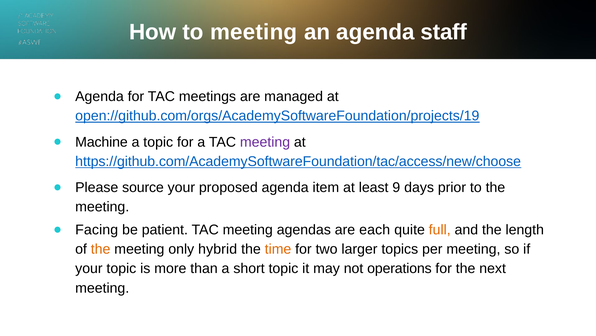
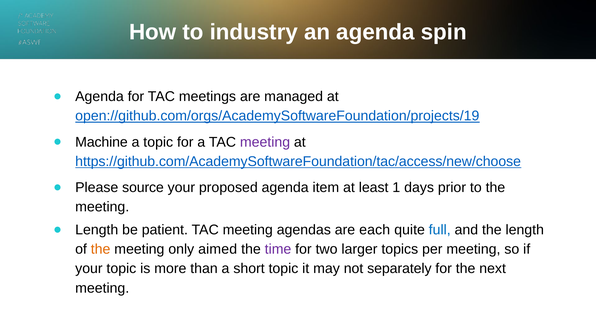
to meeting: meeting -> industry (254, 32)
staff: staff -> spin (444, 32)
9: 9 -> 1 (396, 187)
Facing: Facing -> Length (97, 229)
full colour: orange -> blue (440, 229)
hybrid: hybrid -> aimed (218, 249)
time colour: orange -> purple (278, 249)
operations: operations -> separately (399, 268)
